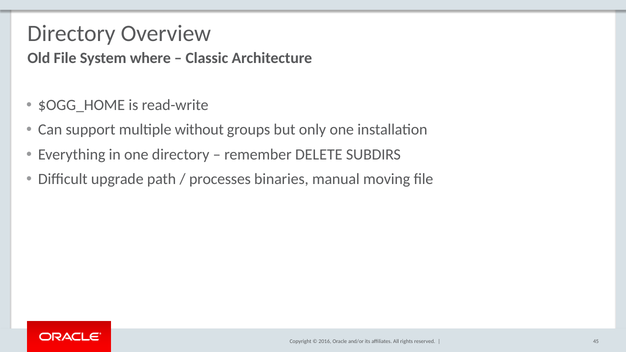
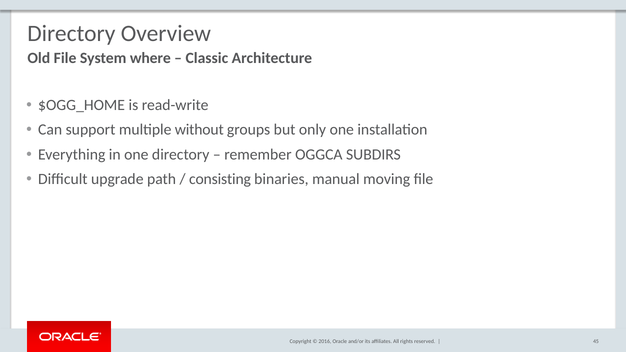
DELETE: DELETE -> OGGCA (319, 155)
processes: processes -> consisting (220, 179)
